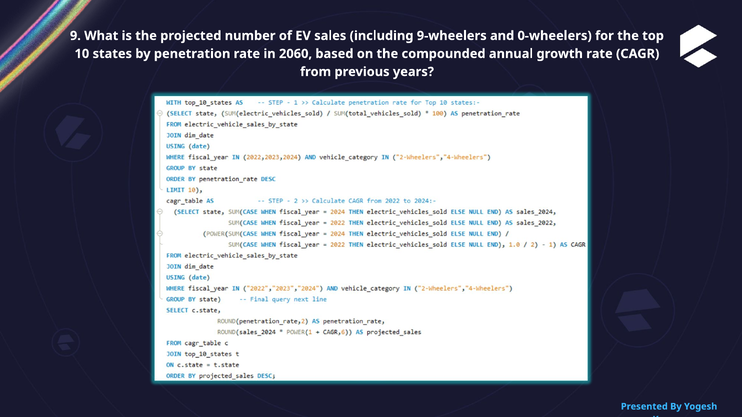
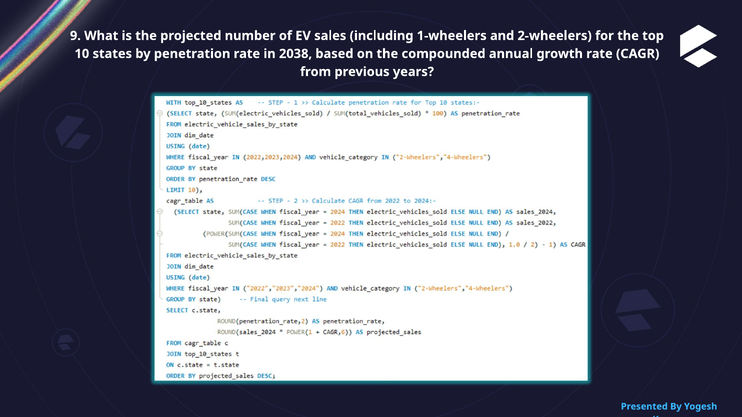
9-wheelers: 9-wheelers -> 1-wheelers (452, 36)
0-wheelers: 0-wheelers -> 2-wheelers (555, 36)
2060: 2060 -> 2038 (296, 54)
